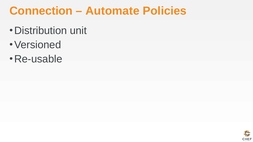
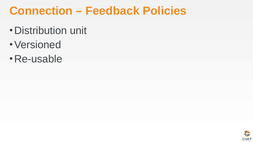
Automate: Automate -> Feedback (112, 11)
